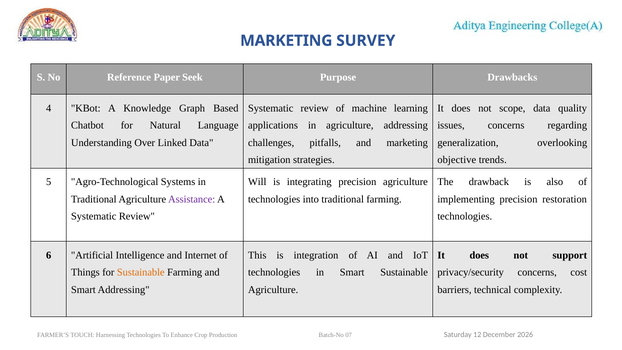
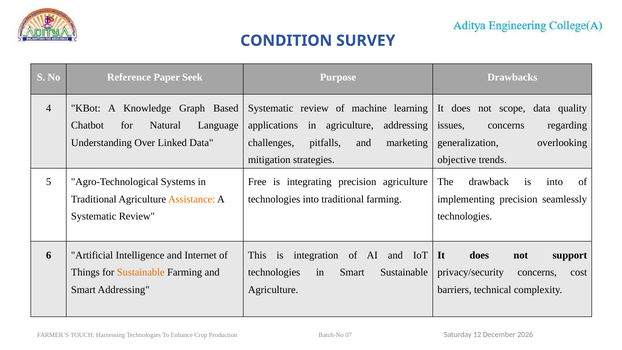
MARKETING: MARKETING -> CONDITION (286, 41)
Will: Will -> Free (257, 182)
is also: also -> into (555, 182)
Assistance colour: purple -> orange (192, 199)
restoration: restoration -> seamlessly (565, 199)
